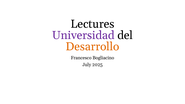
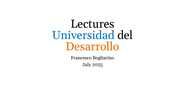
Universidad colour: purple -> blue (83, 35)
